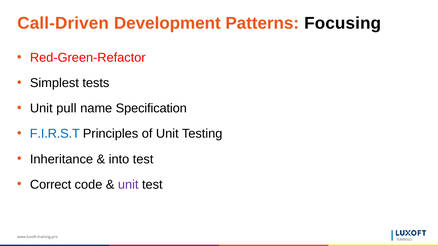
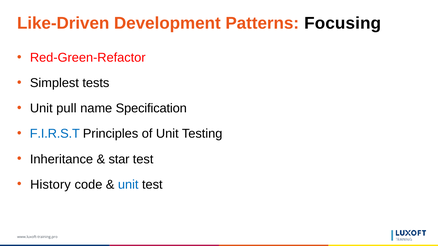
Call-Driven: Call-Driven -> Like-Driven (63, 23)
into: into -> star (119, 159)
Correct: Correct -> History (50, 185)
unit colour: purple -> blue (128, 185)
